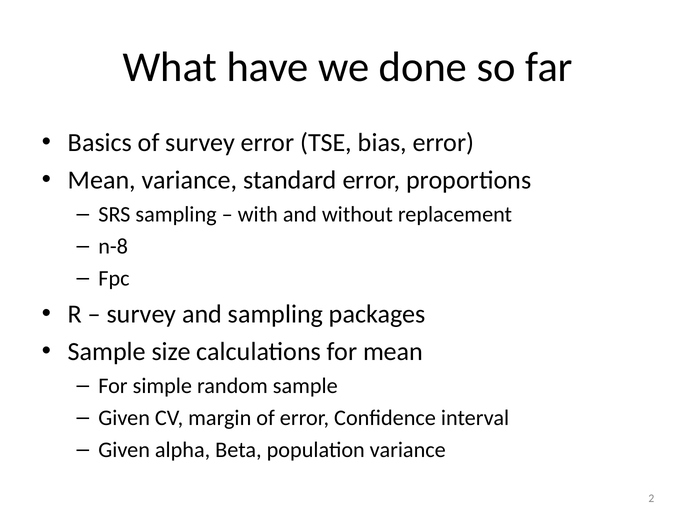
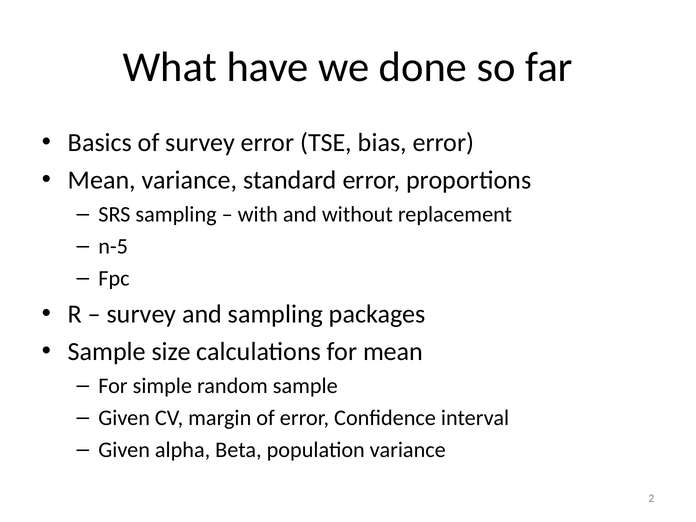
n-8: n-8 -> n-5 (113, 247)
